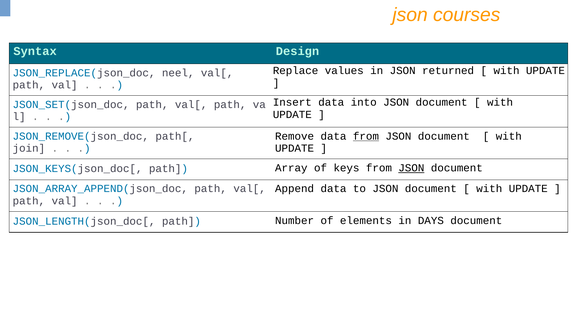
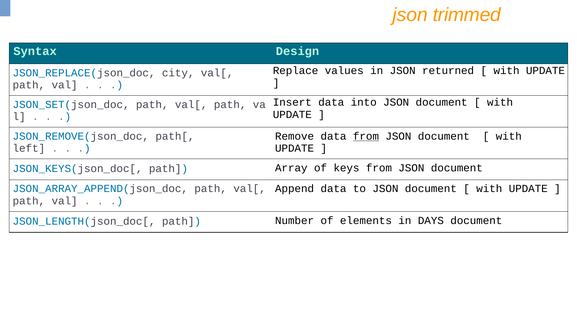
courses: courses -> trimmed (467, 15)
neel: neel -> city (178, 73)
join: join -> left (29, 149)
JSON underline: present -> none (411, 168)
